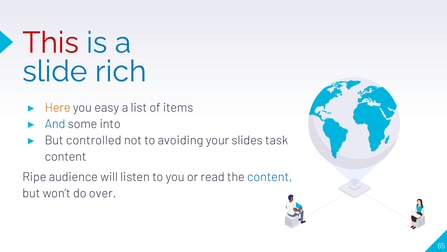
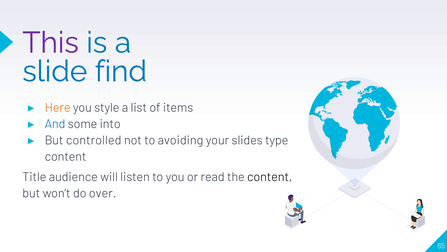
This colour: red -> purple (51, 43)
rich: rich -> find (121, 71)
easy: easy -> style (107, 107)
task: task -> type (277, 140)
Ripe: Ripe -> Title (34, 177)
content colour: blue -> black (270, 177)
